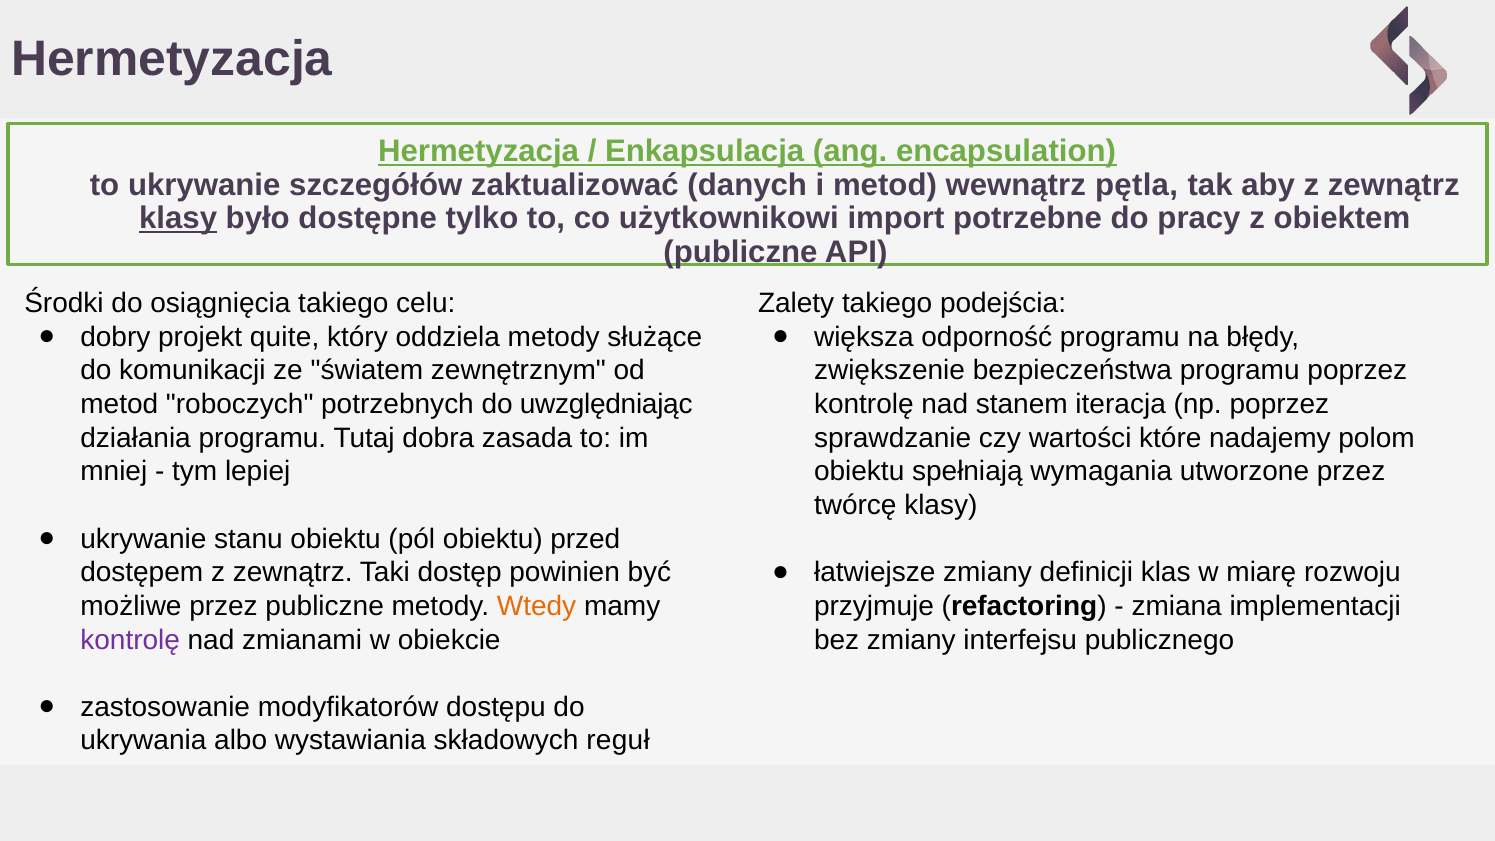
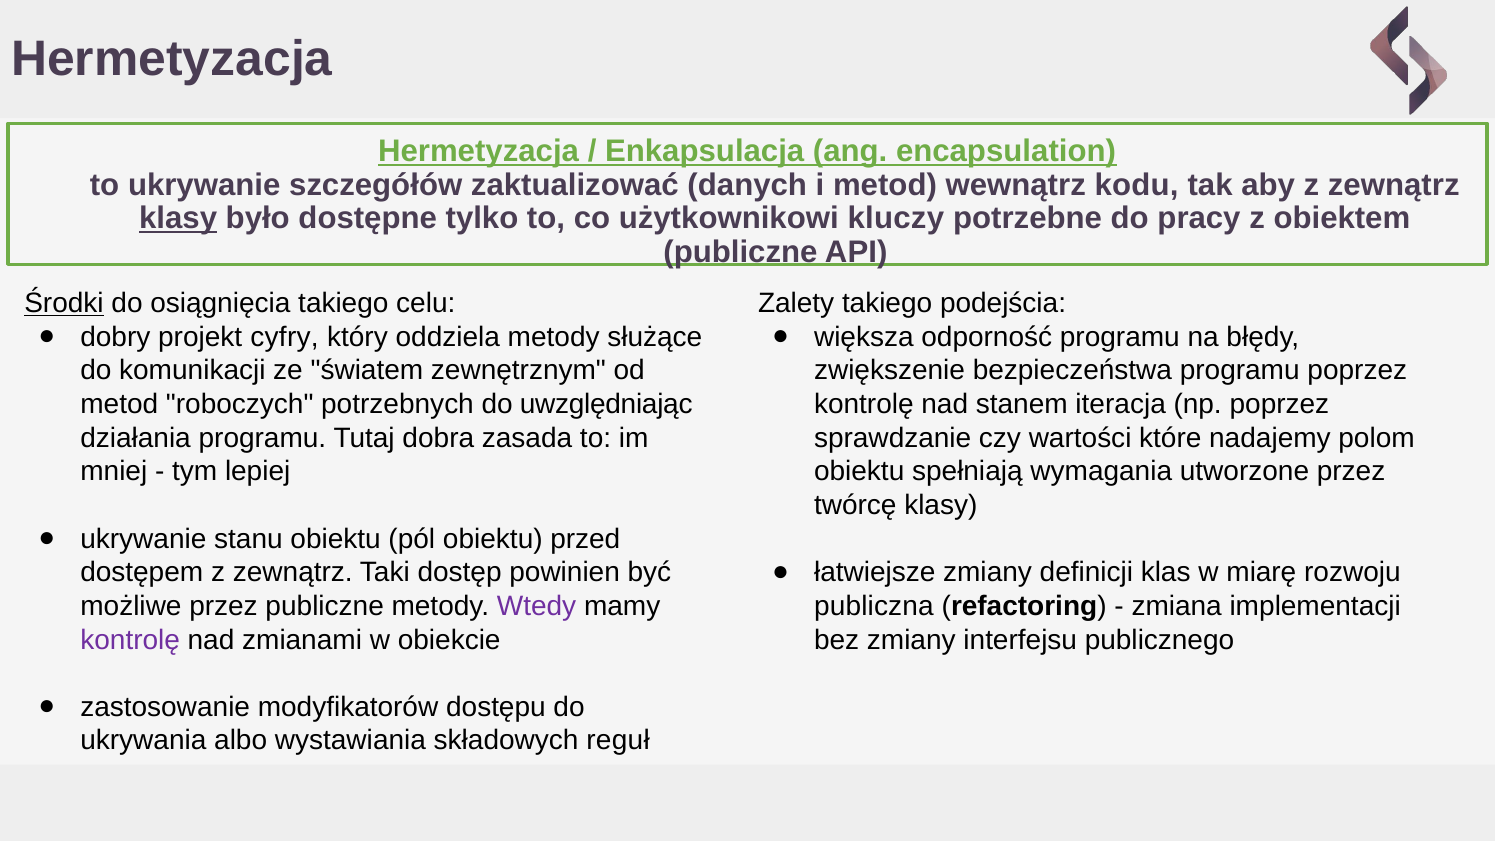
pętla: pętla -> kodu (1137, 185)
import: import -> kluczy (896, 219)
Środki underline: none -> present (64, 303)
quite: quite -> cyfry (285, 337)
Wtedy colour: orange -> purple (537, 606)
przyjmuje: przyjmuje -> publiczna (874, 606)
